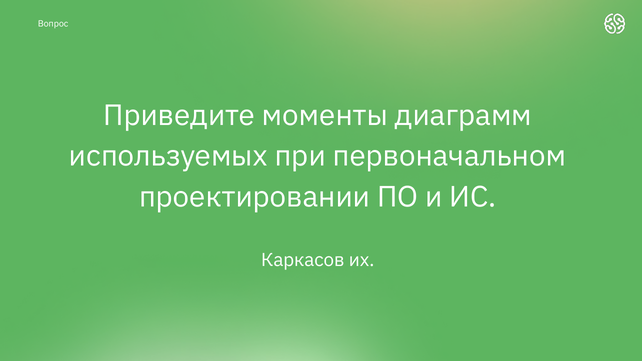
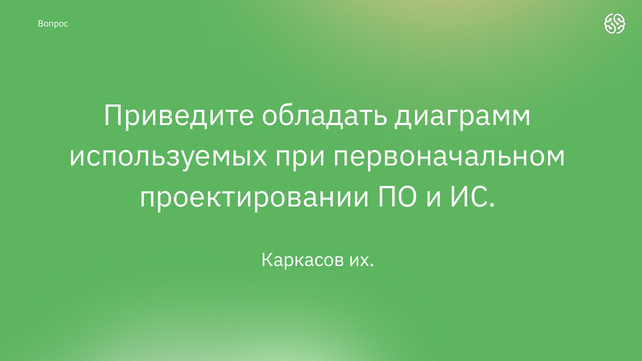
моменты: моменты -> обладать (325, 116)
